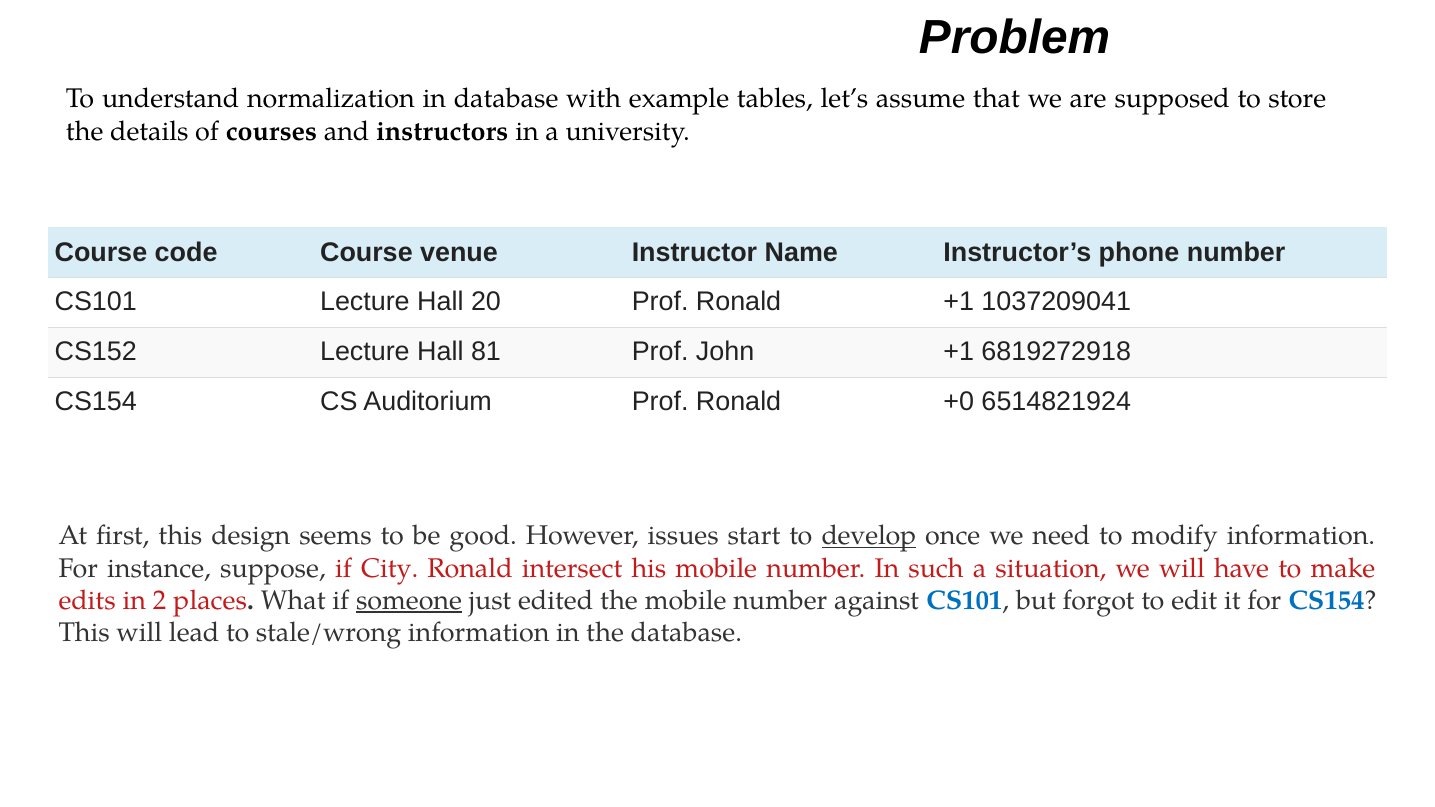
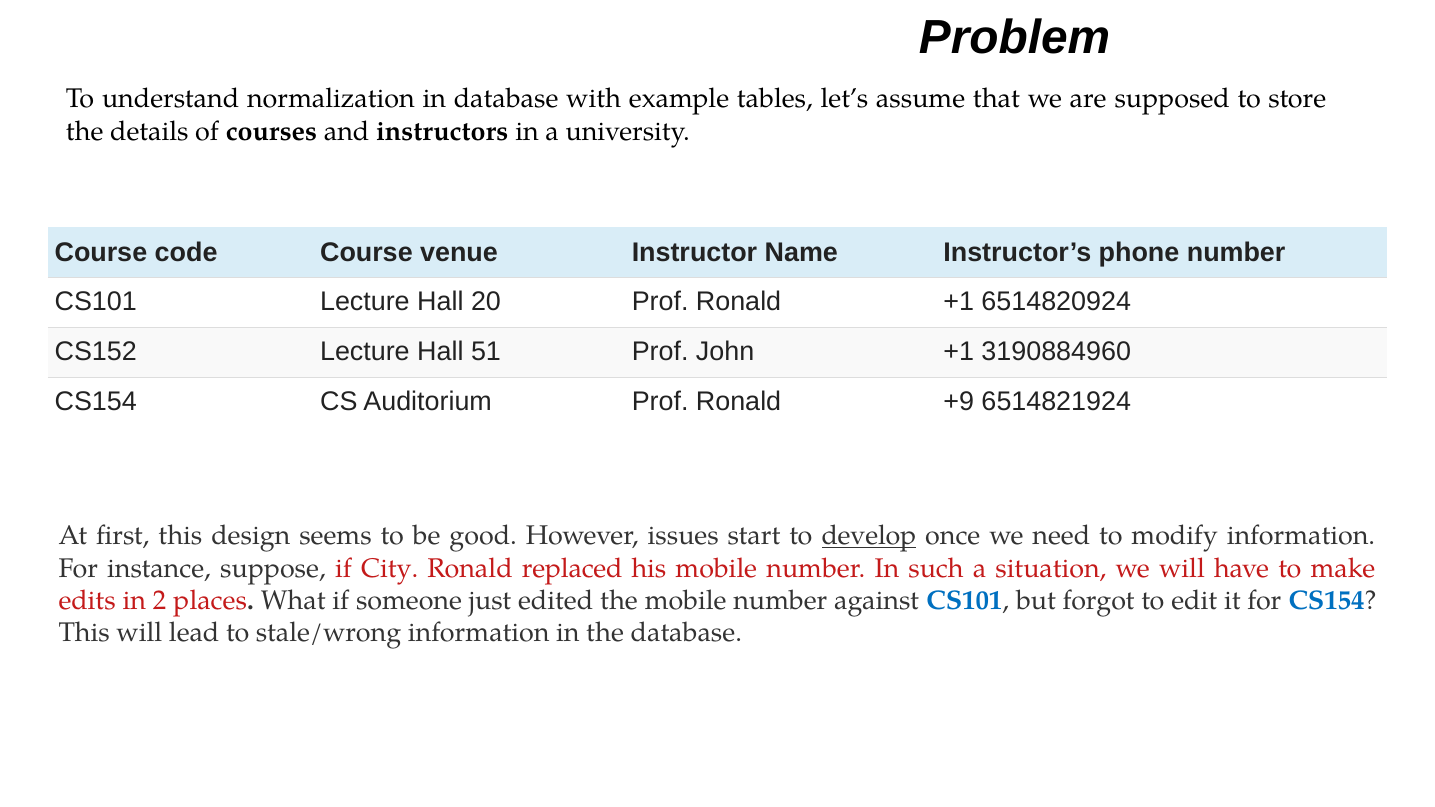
1037209041: 1037209041 -> 6514820924 (1056, 302)
81: 81 -> 51 (486, 352)
6819272918: 6819272918 -> 3190884960 (1056, 352)
+0: +0 -> +9 (959, 402)
intersect: intersect -> replaced (572, 568)
someone underline: present -> none (409, 601)
